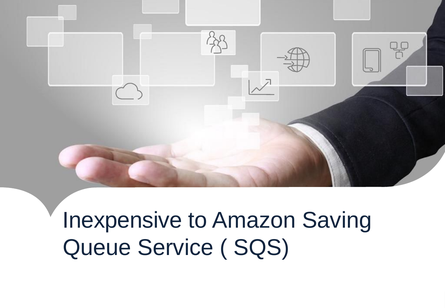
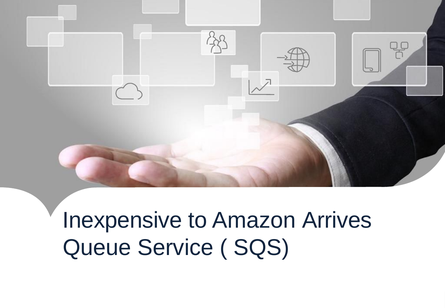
Saving: Saving -> Arrives (337, 220)
